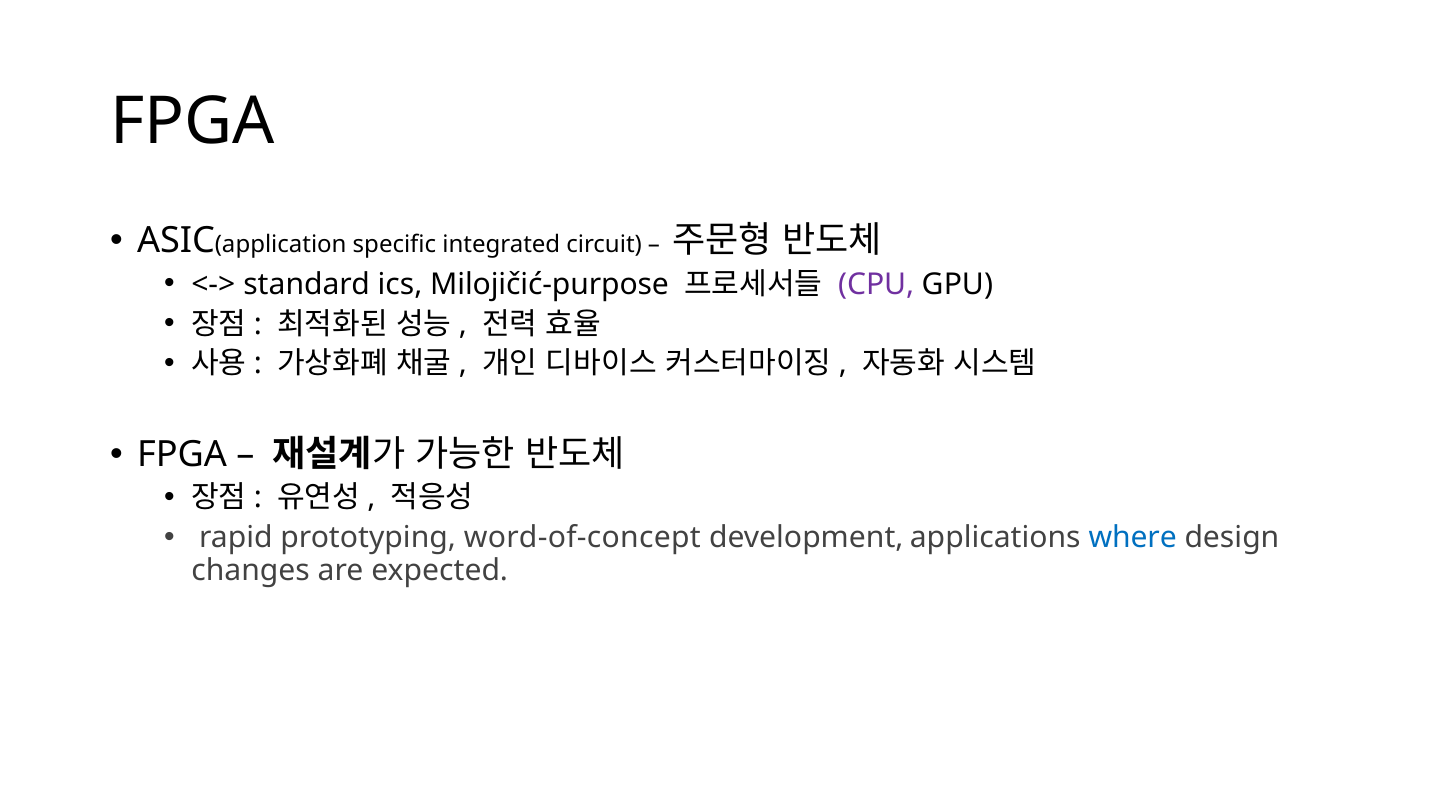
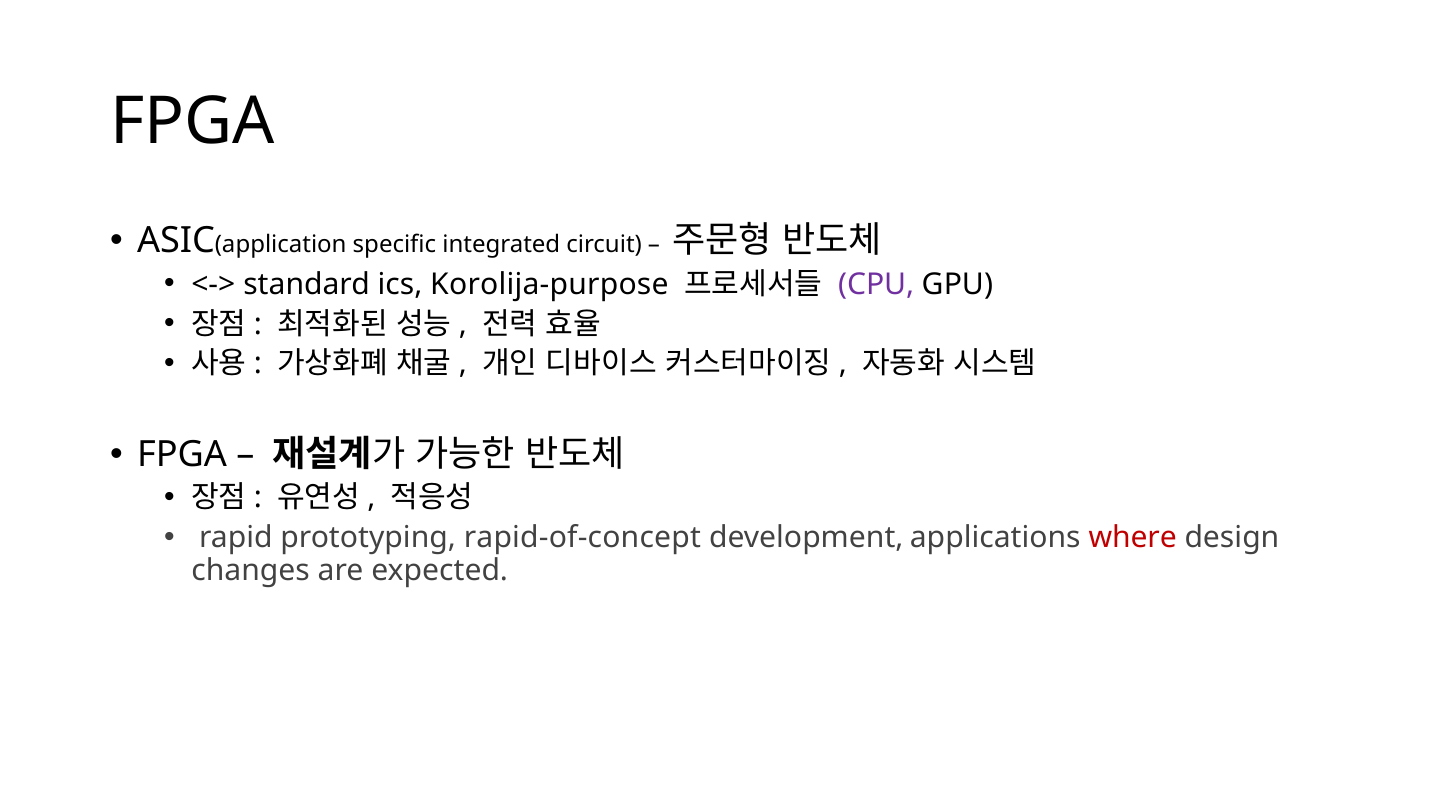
Milojičić-purpose: Milojičić-purpose -> Korolija-purpose (549, 284)
word-of-concept: word-of-concept -> rapid-of-concept (582, 538)
where colour: blue -> red (1133, 538)
